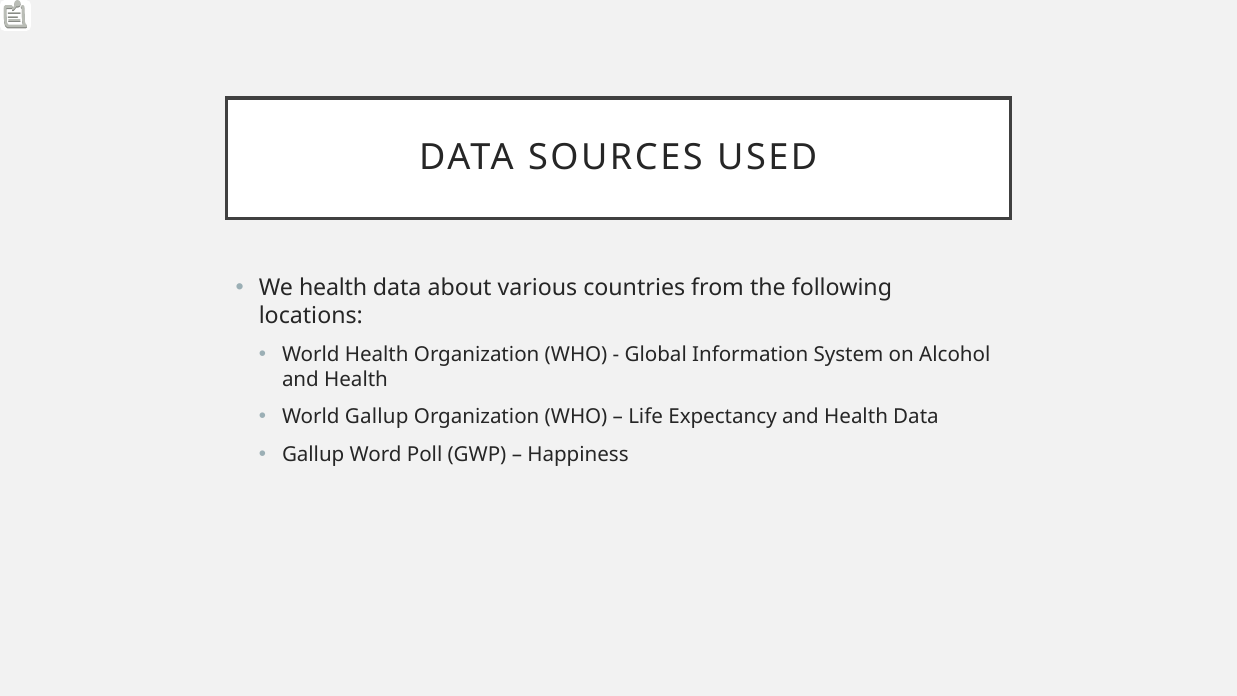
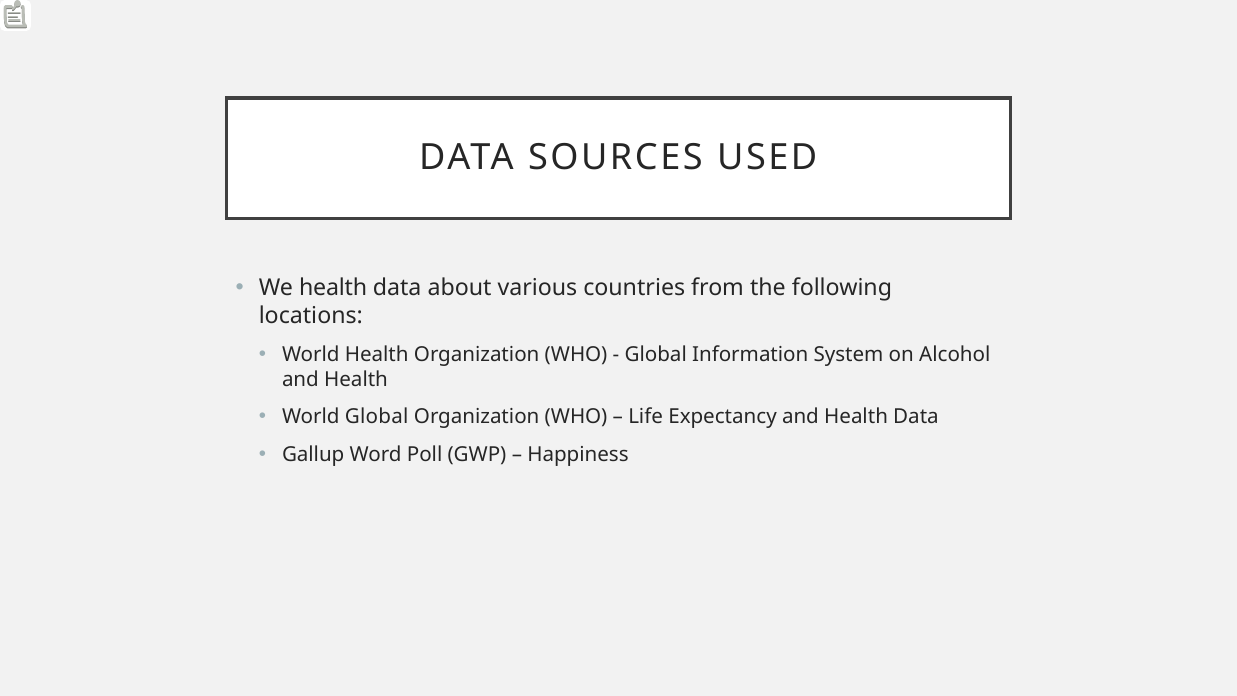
World Gallup: Gallup -> Global (377, 417)
